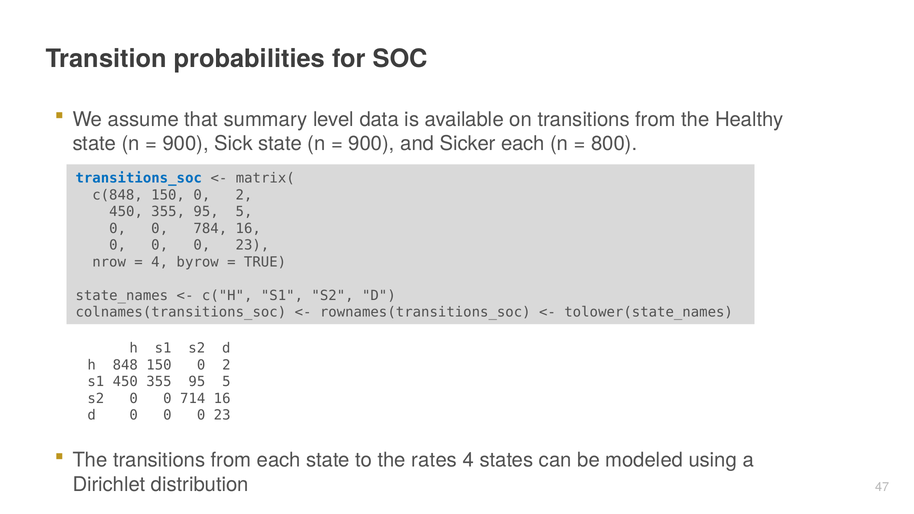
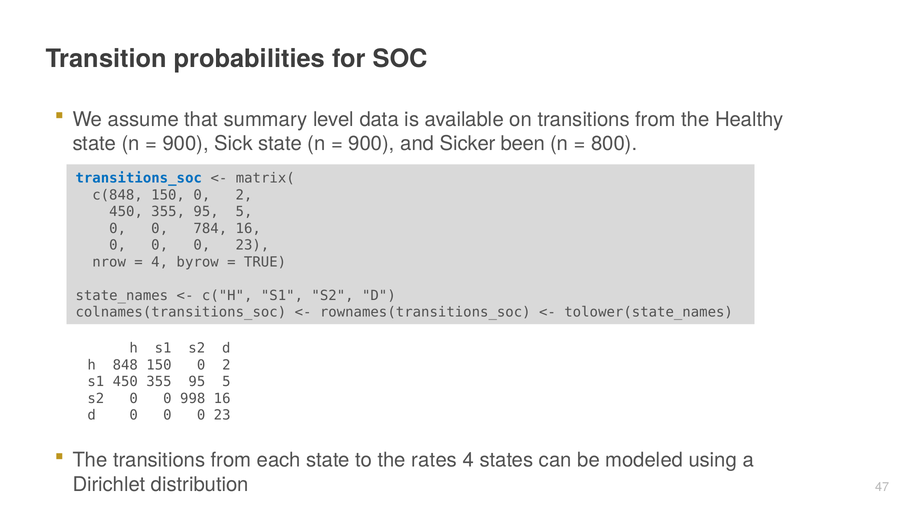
Sicker each: each -> been (523, 144)
714: 714 -> 998 (193, 399)
